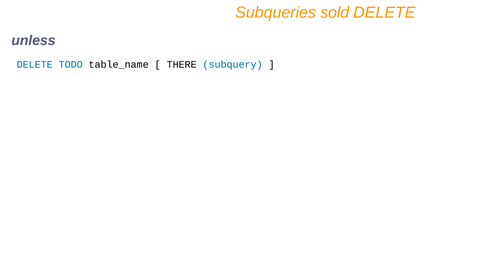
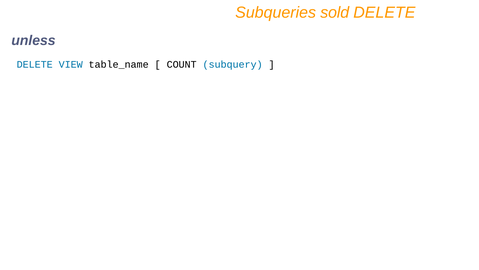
TODO: TODO -> VIEW (71, 64)
THERE: THERE -> COUNT (182, 64)
